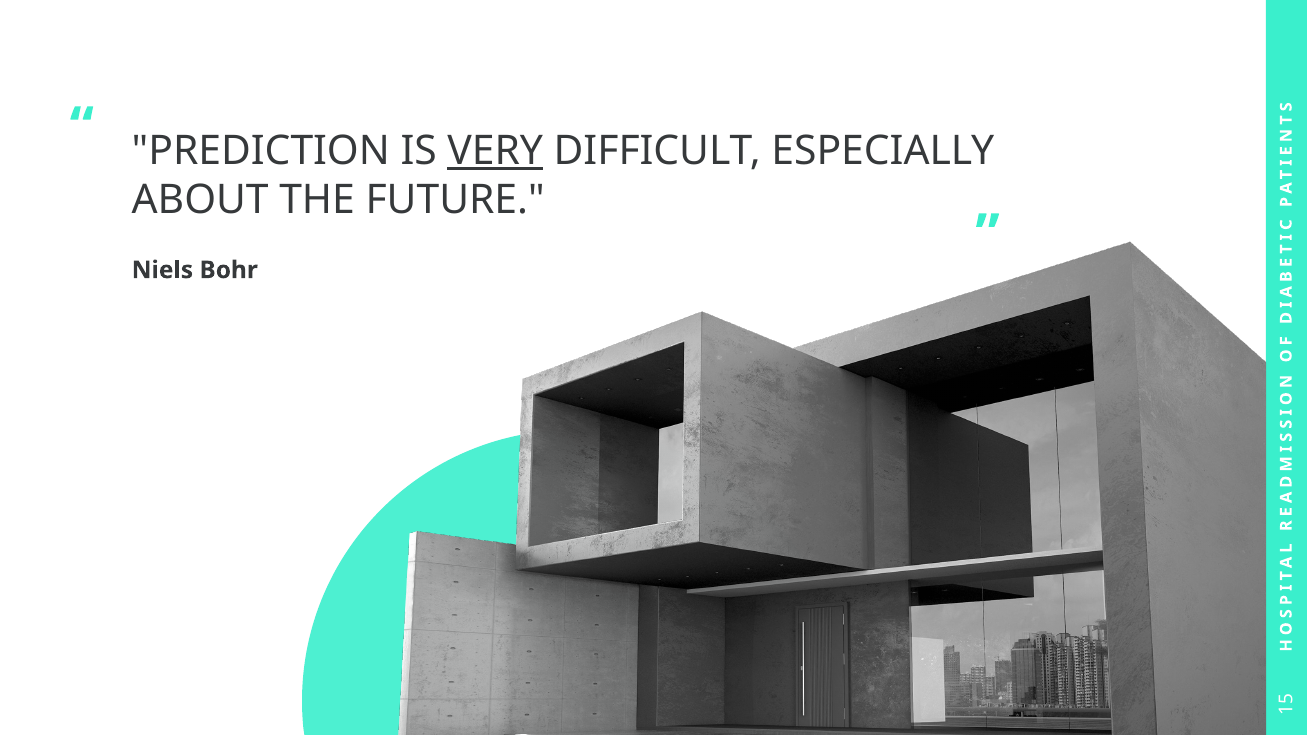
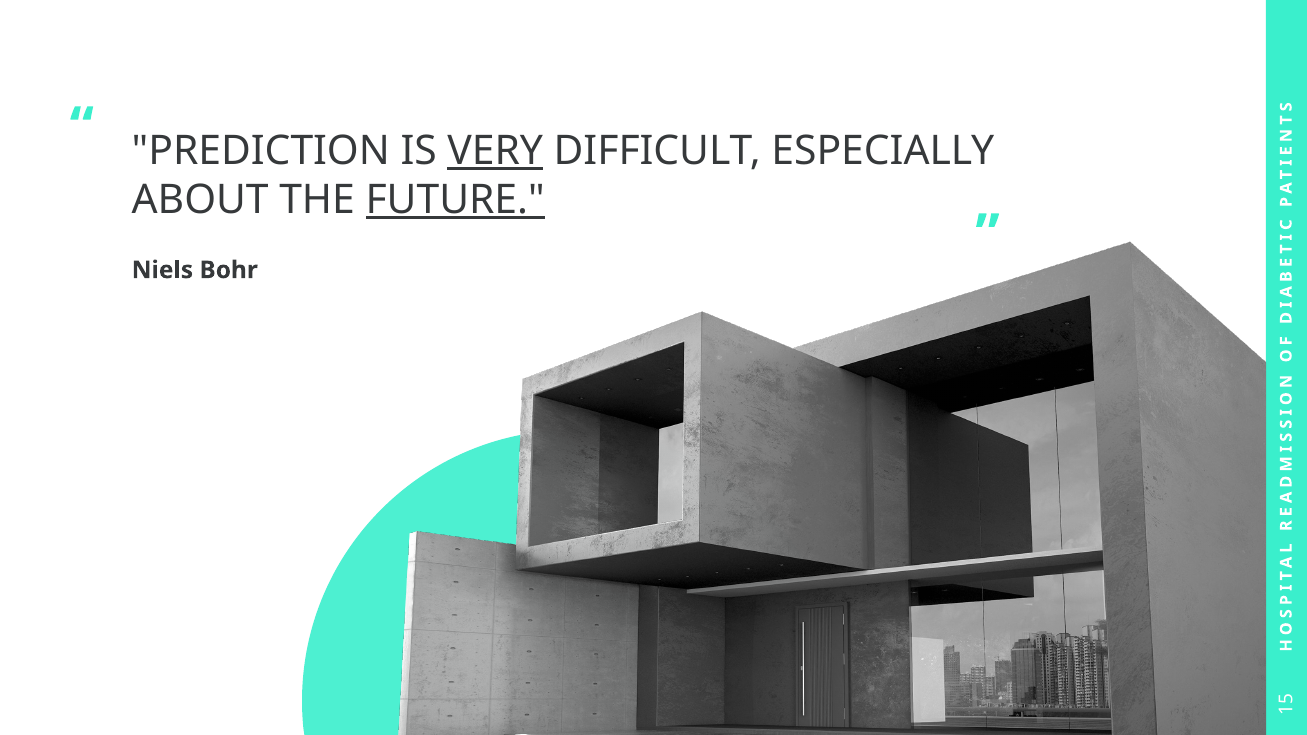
FUTURE underline: none -> present (455, 200)
